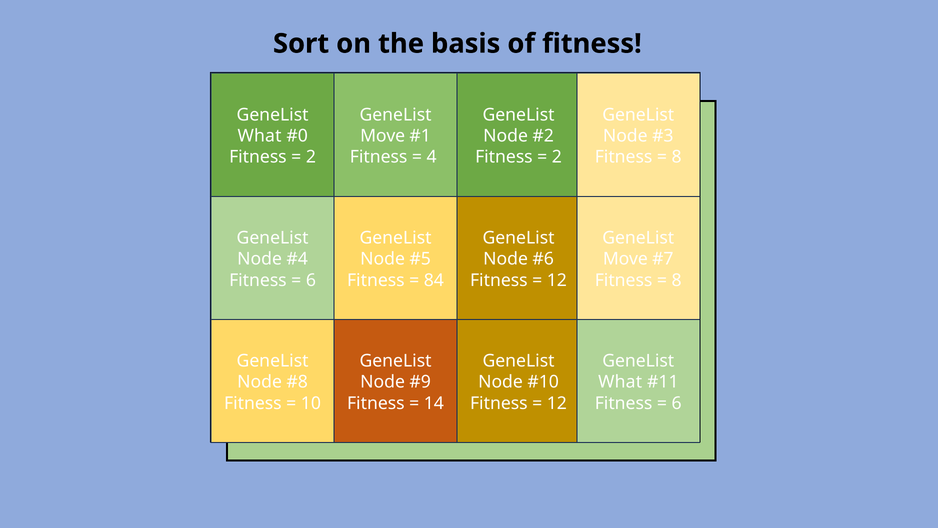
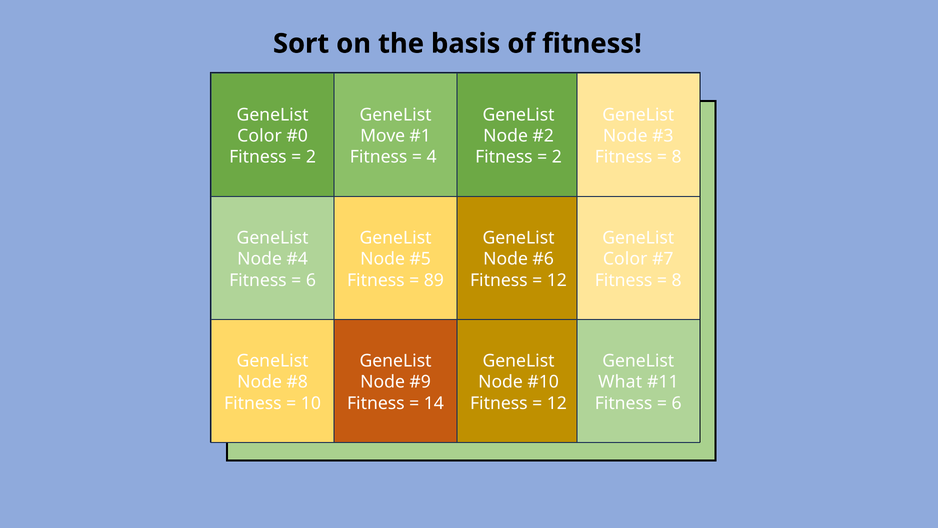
What: What -> Color (260, 136)
Move: Move -> Color (625, 259)
84: 84 -> 89 (434, 280)
